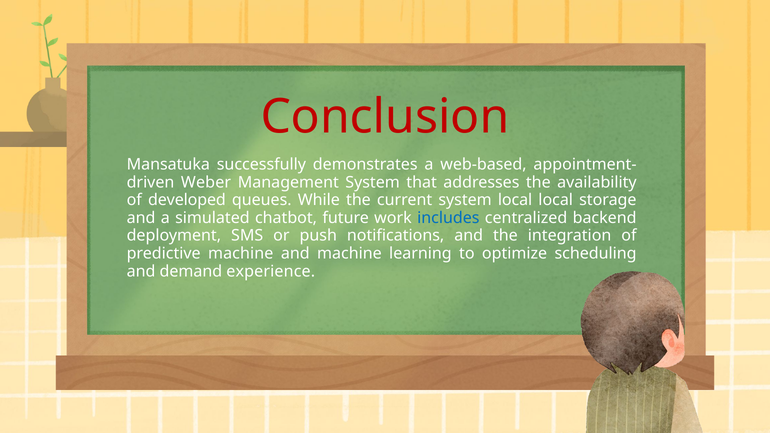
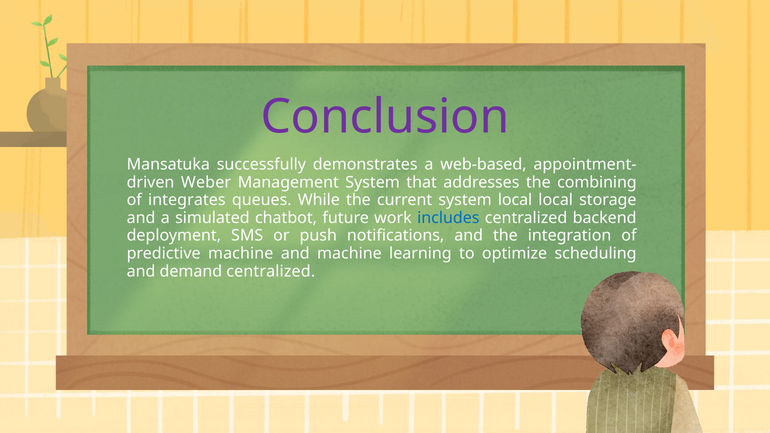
Conclusion colour: red -> purple (385, 117)
availability: availability -> combining (597, 182)
developed: developed -> integrates (187, 200)
demand experience: experience -> centralized (271, 271)
